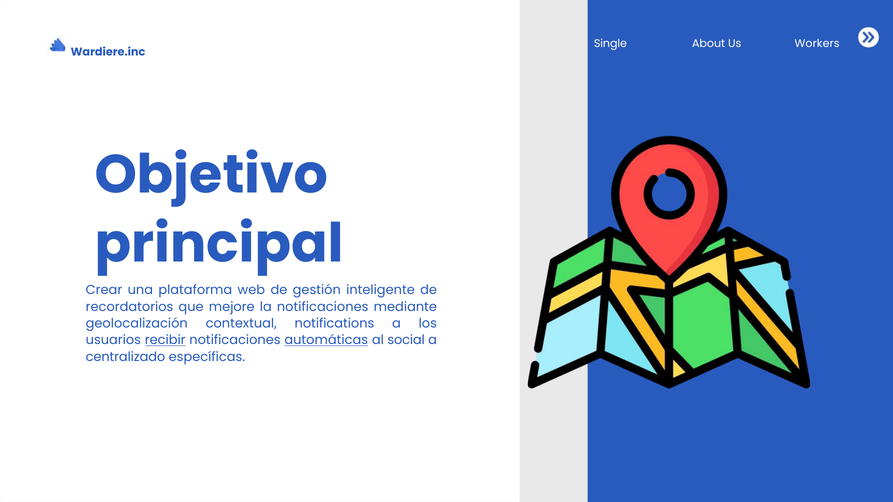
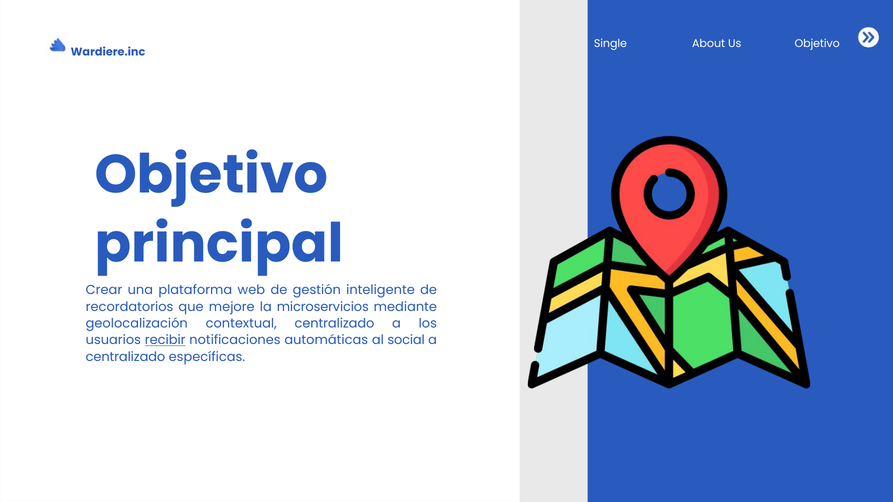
Us Workers: Workers -> Objetivo (817, 44)
la notificaciones: notificaciones -> microservicios (323, 307)
contextual notifications: notifications -> centralizado (334, 324)
automáticas underline: present -> none (326, 340)
